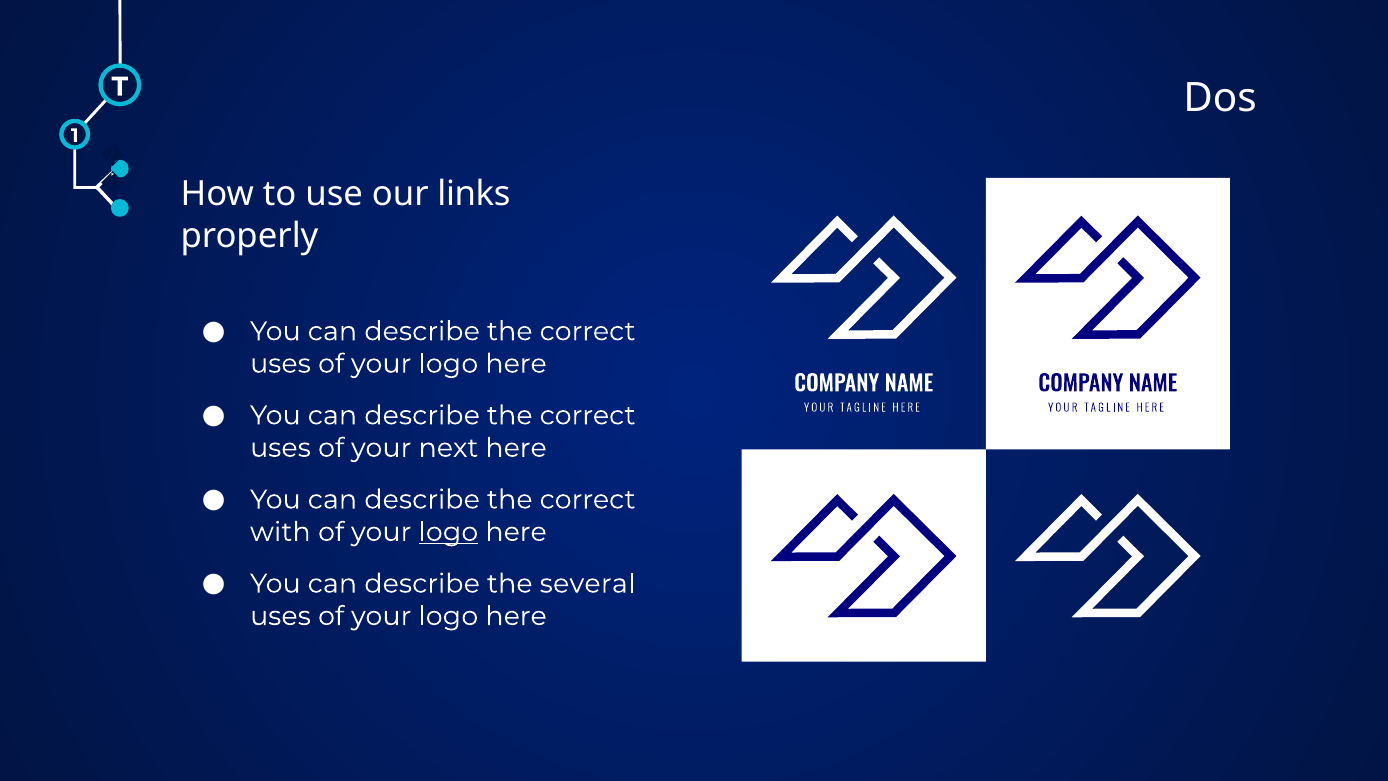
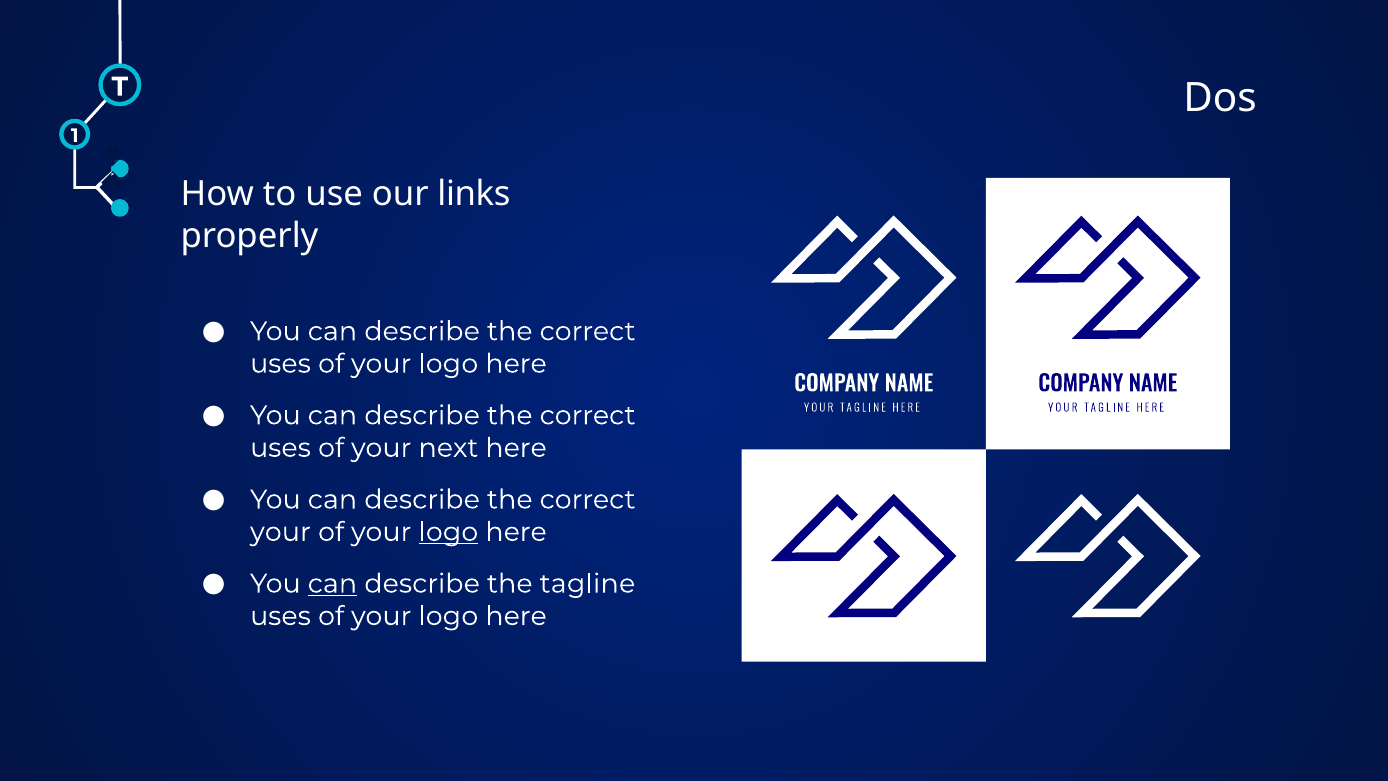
with: with -> your (280, 532)
can underline: none -> present (332, 584)
several: several -> tagline (587, 584)
